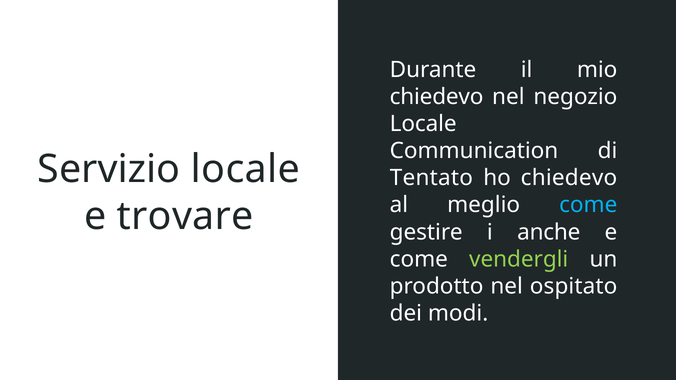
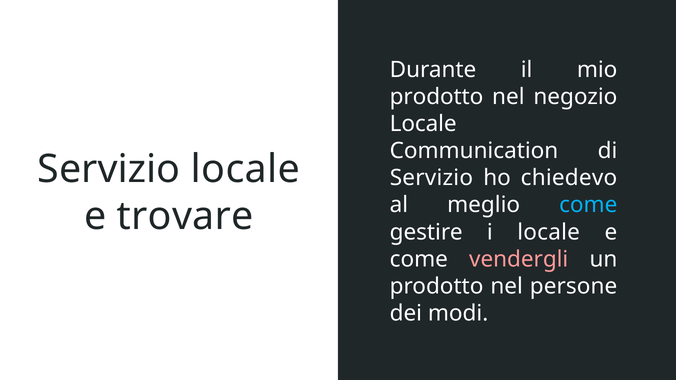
chiedevo: chiedevo -> prodotto (437, 97)
Tentato: Tentato -> Servizio (431, 178)
i anche: anche -> locale (549, 232)
vendergli colour: light green -> pink (519, 259)
ospitato: ospitato -> persone (574, 286)
